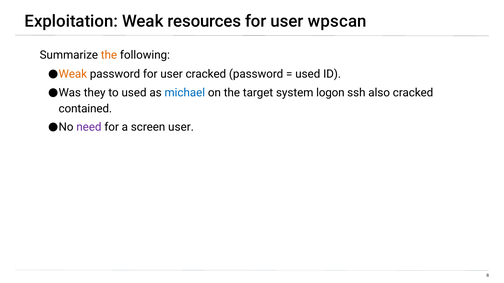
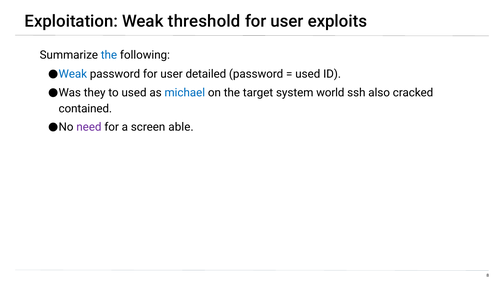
resources: resources -> threshold (204, 21)
wpscan: wpscan -> exploits (337, 21)
the colour: orange -> blue (109, 55)
Weak colour: orange -> blue (73, 74)
user cracked: cracked -> detailed (206, 74)
logon: logon -> world (330, 93)
screen user: user -> able (181, 127)
